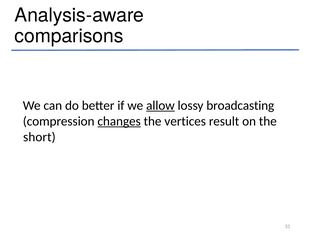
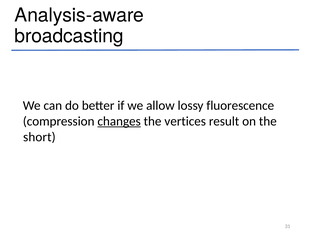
comparisons: comparisons -> broadcasting (69, 36)
allow underline: present -> none (160, 105)
broadcasting: broadcasting -> fluorescence (240, 105)
